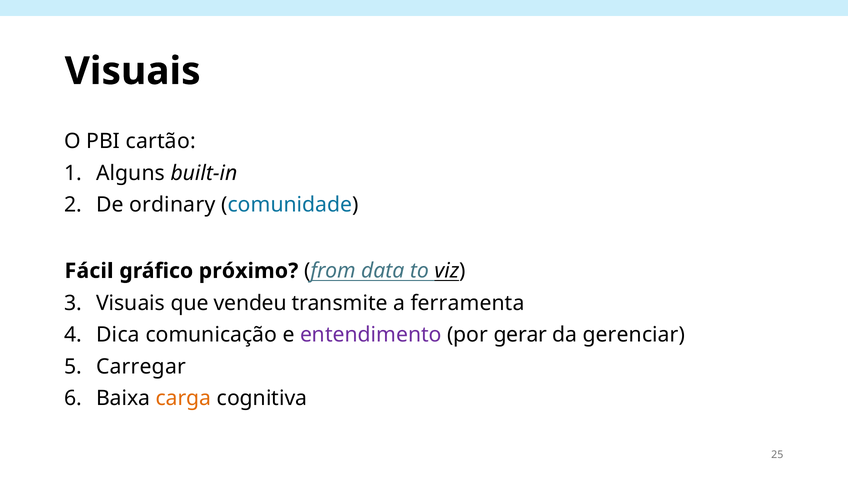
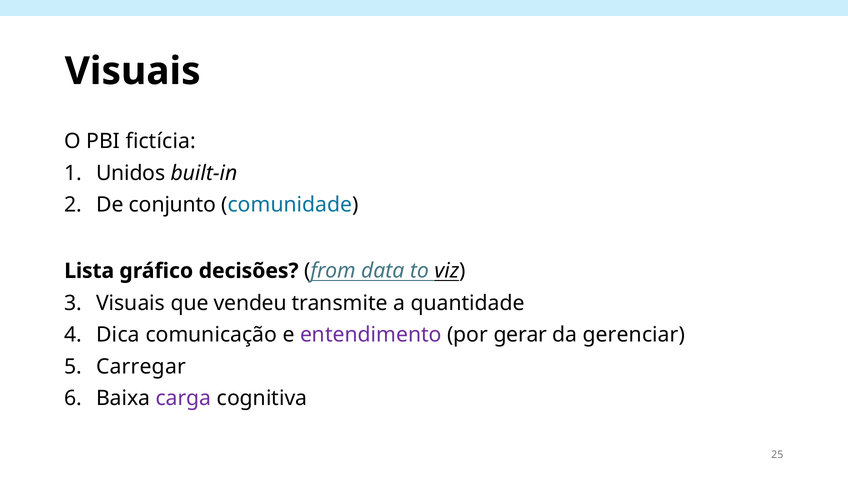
cartão: cartão -> fictícia (161, 141)
Alguns: Alguns -> Unidos (131, 173)
ordinary: ordinary -> conjunto (173, 205)
Fácil: Fácil -> Lista (89, 271)
próximo: próximo -> decisões (249, 271)
ferramenta: ferramenta -> quantidade (468, 303)
carga colour: orange -> purple (184, 398)
